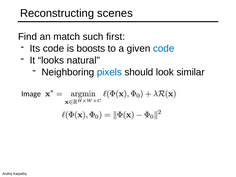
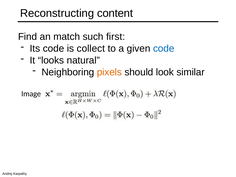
scenes: scenes -> content (115, 13)
boosts: boosts -> collect (91, 49)
pixels colour: blue -> orange (109, 72)
